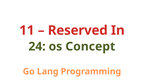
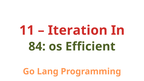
Reserved: Reserved -> Iteration (78, 30)
24: 24 -> 84 (37, 46)
Concept: Concept -> Efficient (90, 46)
